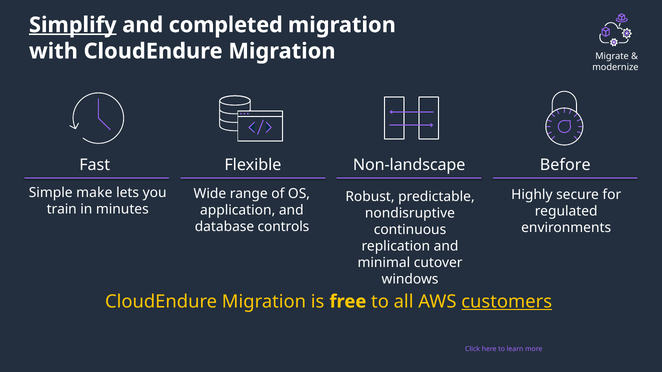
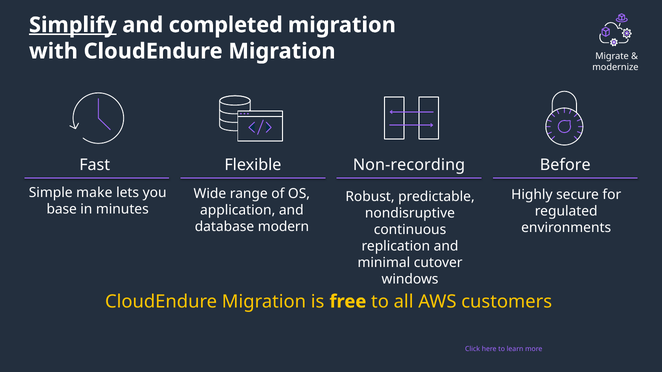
Non-landscape: Non-landscape -> Non-recording (409, 165)
train: train -> base (62, 210)
controls: controls -> modern (283, 227)
customers underline: present -> none (507, 302)
